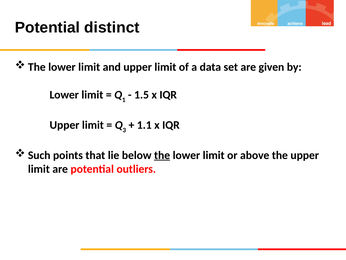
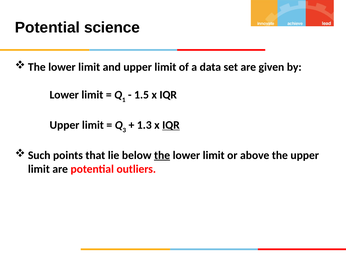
distinct: distinct -> science (112, 28)
1.1: 1.1 -> 1.3 (144, 125)
IQR underline: none -> present (171, 125)
